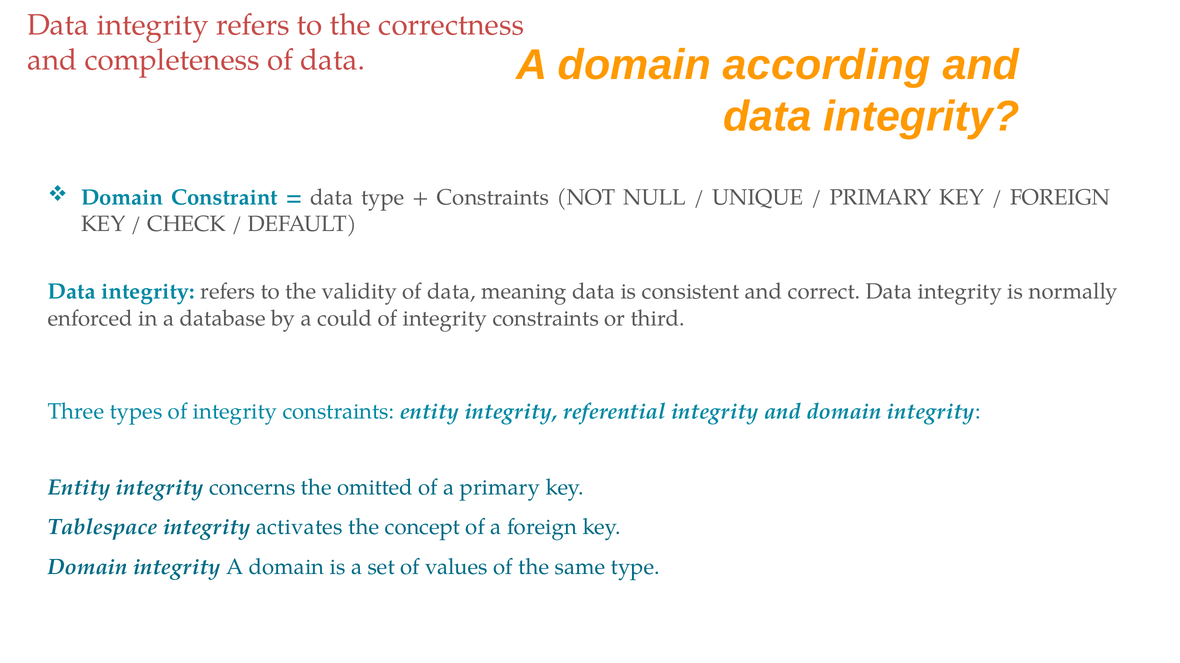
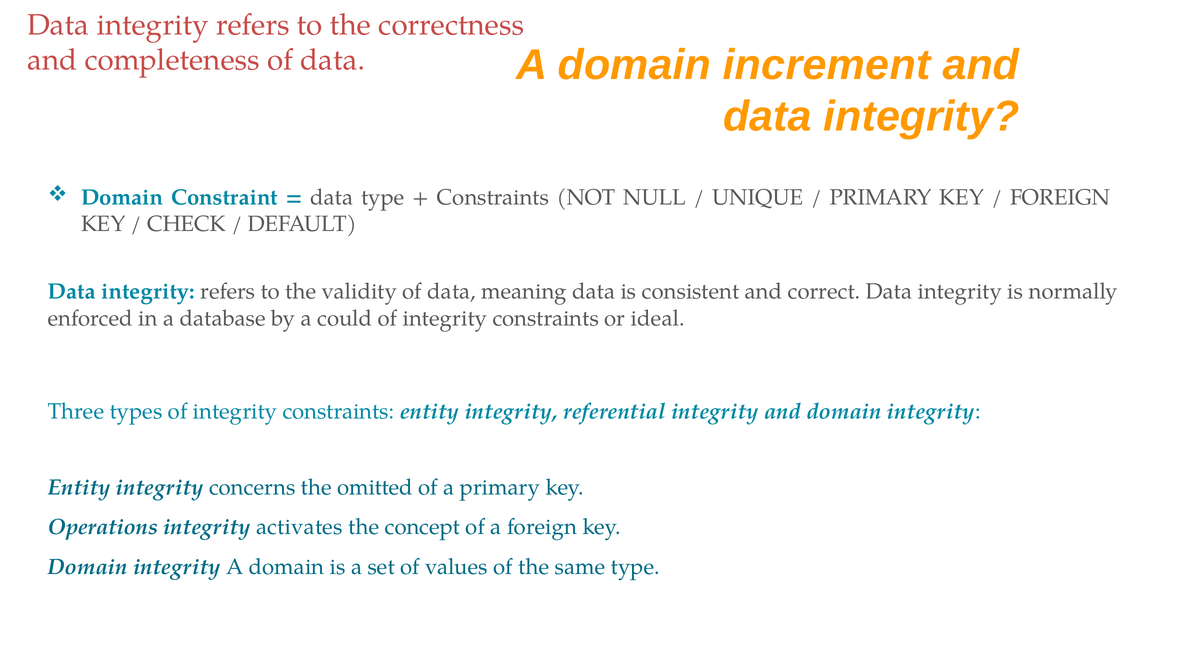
according: according -> increment (827, 65)
third: third -> ideal (658, 319)
Tablespace: Tablespace -> Operations (103, 528)
